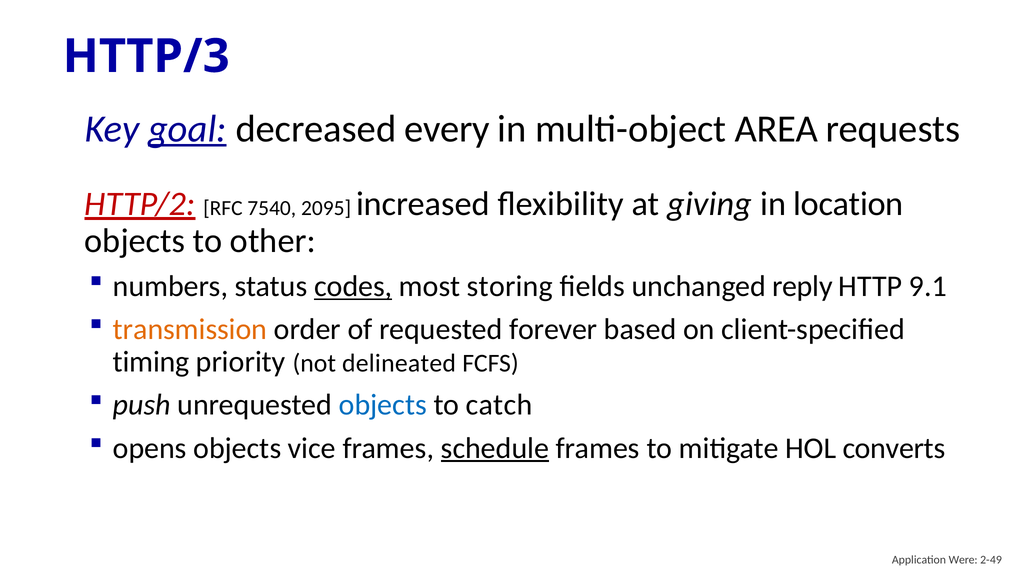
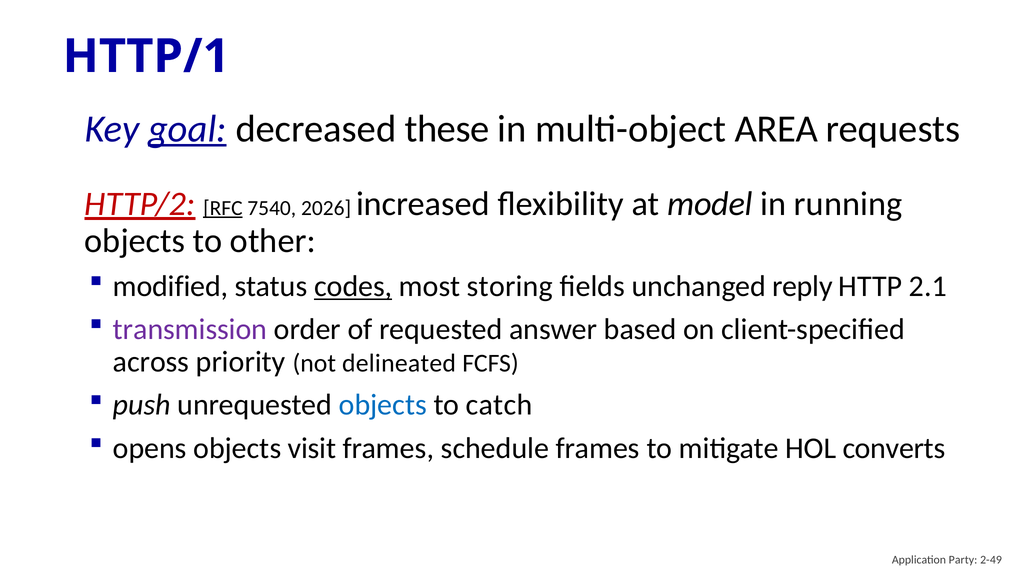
HTTP/3: HTTP/3 -> HTTP/1 (146, 56)
every: every -> these (447, 129)
RFC underline: none -> present (223, 208)
2095: 2095 -> 2026 (326, 208)
giving: giving -> model (710, 204)
location: location -> running (848, 204)
numbers: numbers -> modified (171, 286)
9.1: 9.1 -> 2.1 (928, 286)
transmission colour: orange -> purple (190, 329)
forever: forever -> answer (553, 329)
timing: timing -> across (151, 362)
vice: vice -> visit (312, 448)
schedule underline: present -> none (495, 448)
Were: Were -> Party (963, 560)
